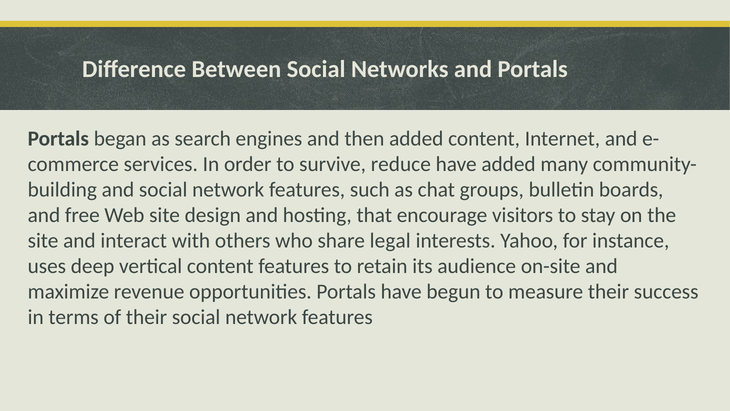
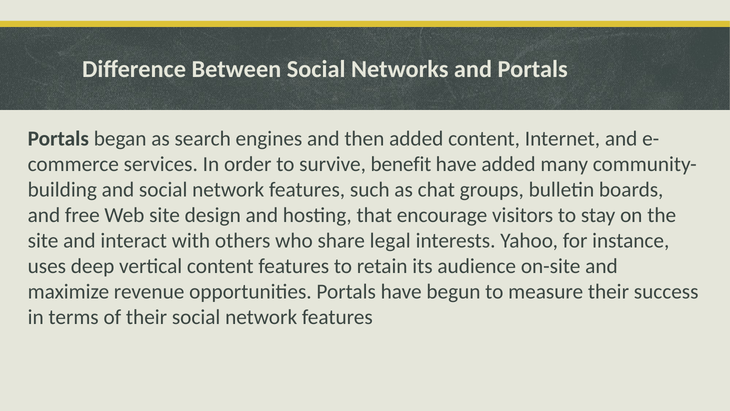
reduce: reduce -> benefit (401, 164)
